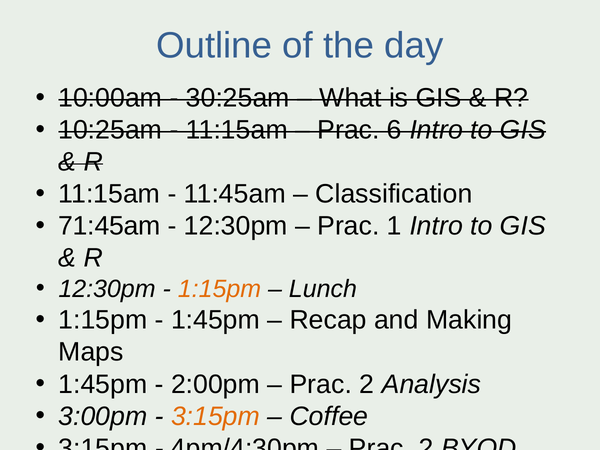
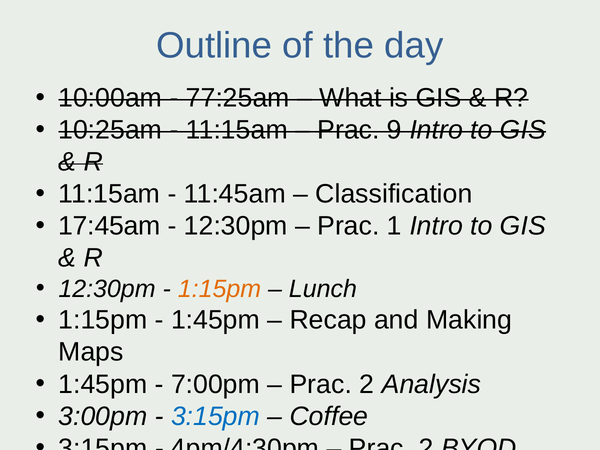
30:25am: 30:25am -> 77:25am (238, 98)
6: 6 -> 9 (394, 130)
71:45am: 71:45am -> 17:45am (109, 226)
2:00pm: 2:00pm -> 7:00pm (215, 384)
3:15pm colour: orange -> blue (215, 416)
